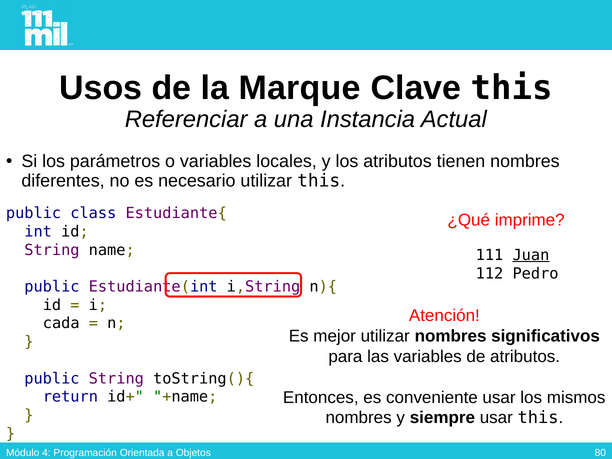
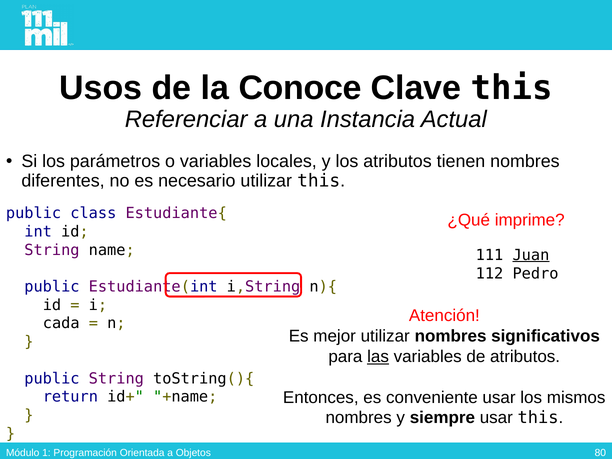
Marque: Marque -> Conoce (300, 88)
las underline: none -> present (378, 357)
4: 4 -> 1 (46, 453)
